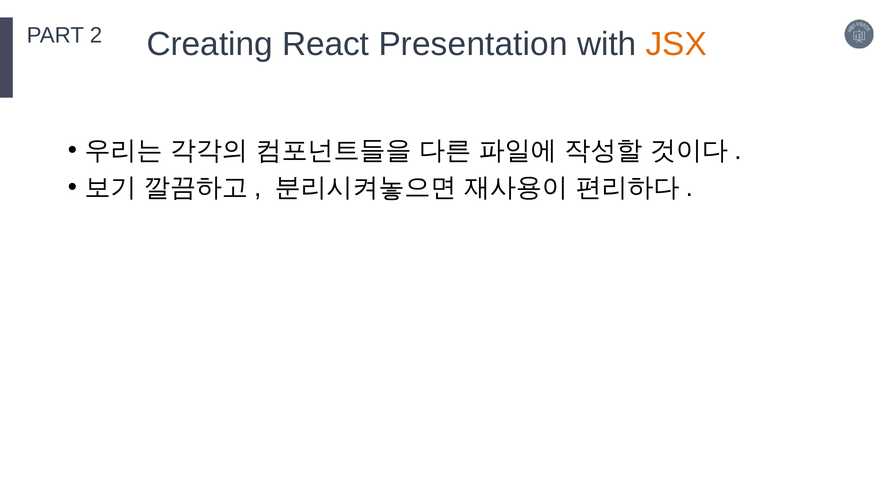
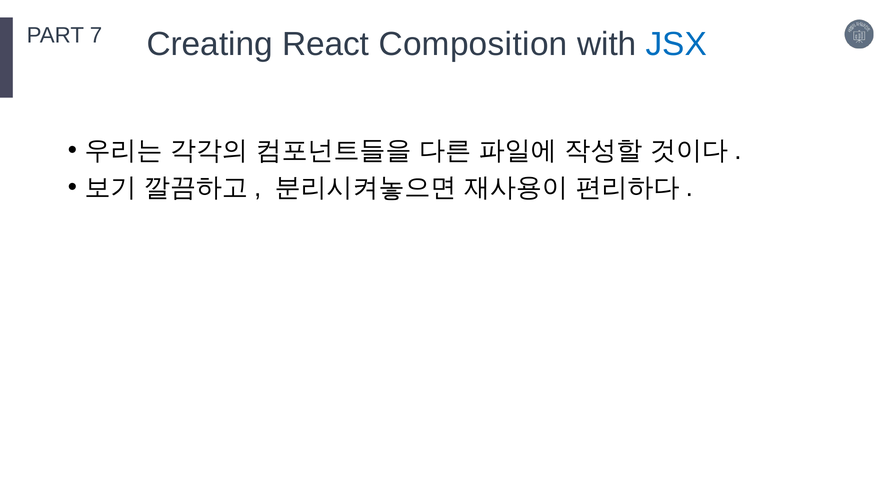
2: 2 -> 7 (96, 36)
Presentation: Presentation -> Composition (473, 44)
JSX colour: orange -> blue (676, 44)
